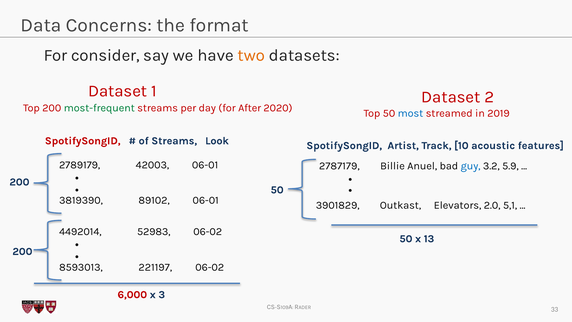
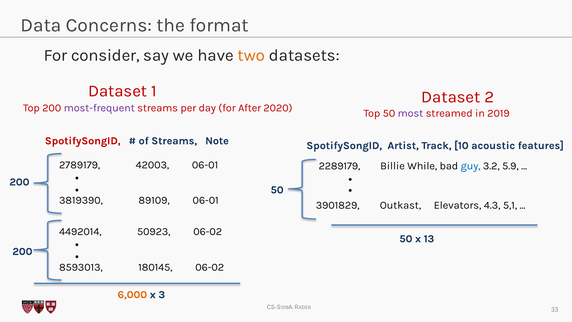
most-frequent colour: green -> purple (99, 108)
most colour: blue -> purple (410, 113)
Look: Look -> Note (217, 141)
2787179: 2787179 -> 2289179 (339, 166)
Anuel: Anuel -> While (422, 166)
89102: 89102 -> 89109 (154, 200)
2.0: 2.0 -> 4.3 (492, 205)
52983: 52983 -> 50923 (154, 231)
221197: 221197 -> 180145 (155, 267)
6,000 colour: red -> orange (132, 294)
